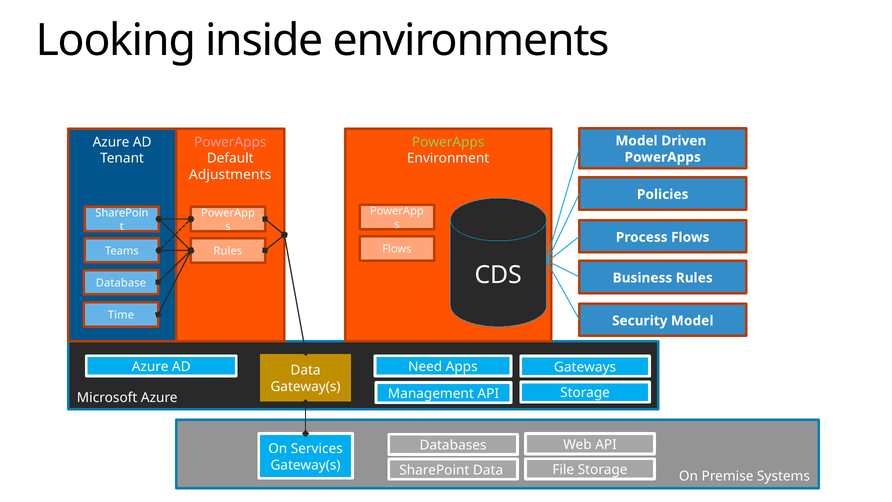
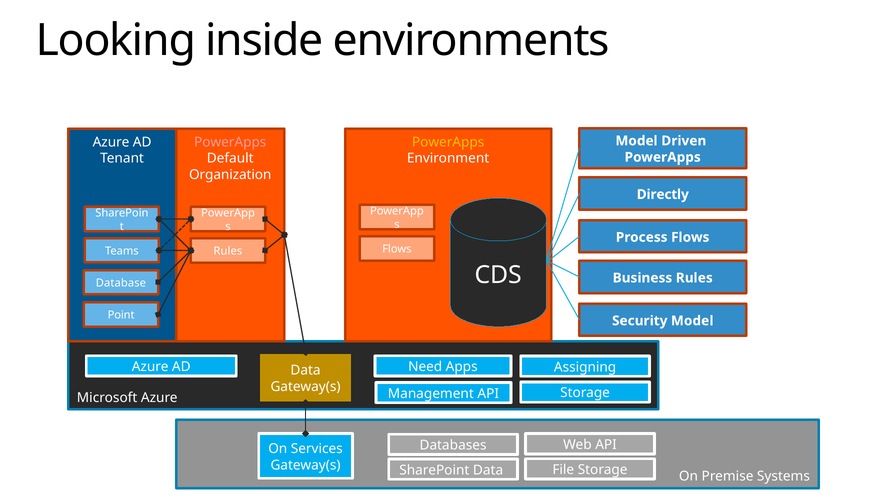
PowerApps colour: light green -> yellow (448, 142)
Adjustments: Adjustments -> Organization (230, 175)
Policies: Policies -> Directly (663, 194)
Time: Time -> Point (121, 315)
Gateways: Gateways -> Assigning (585, 367)
